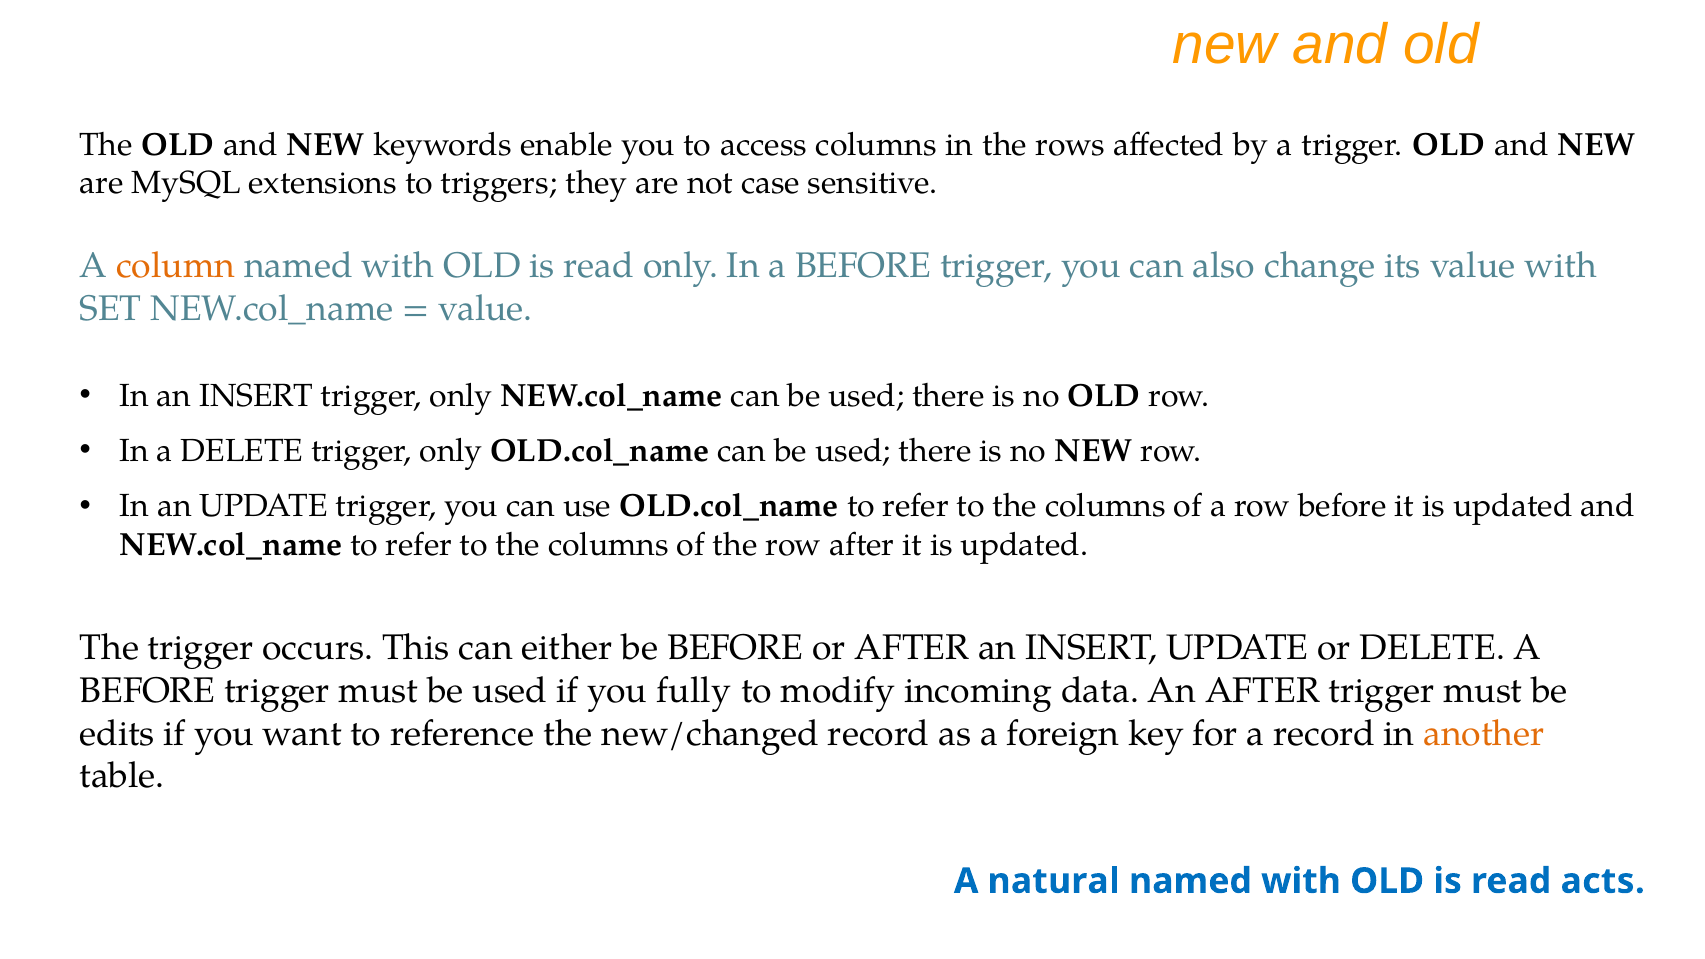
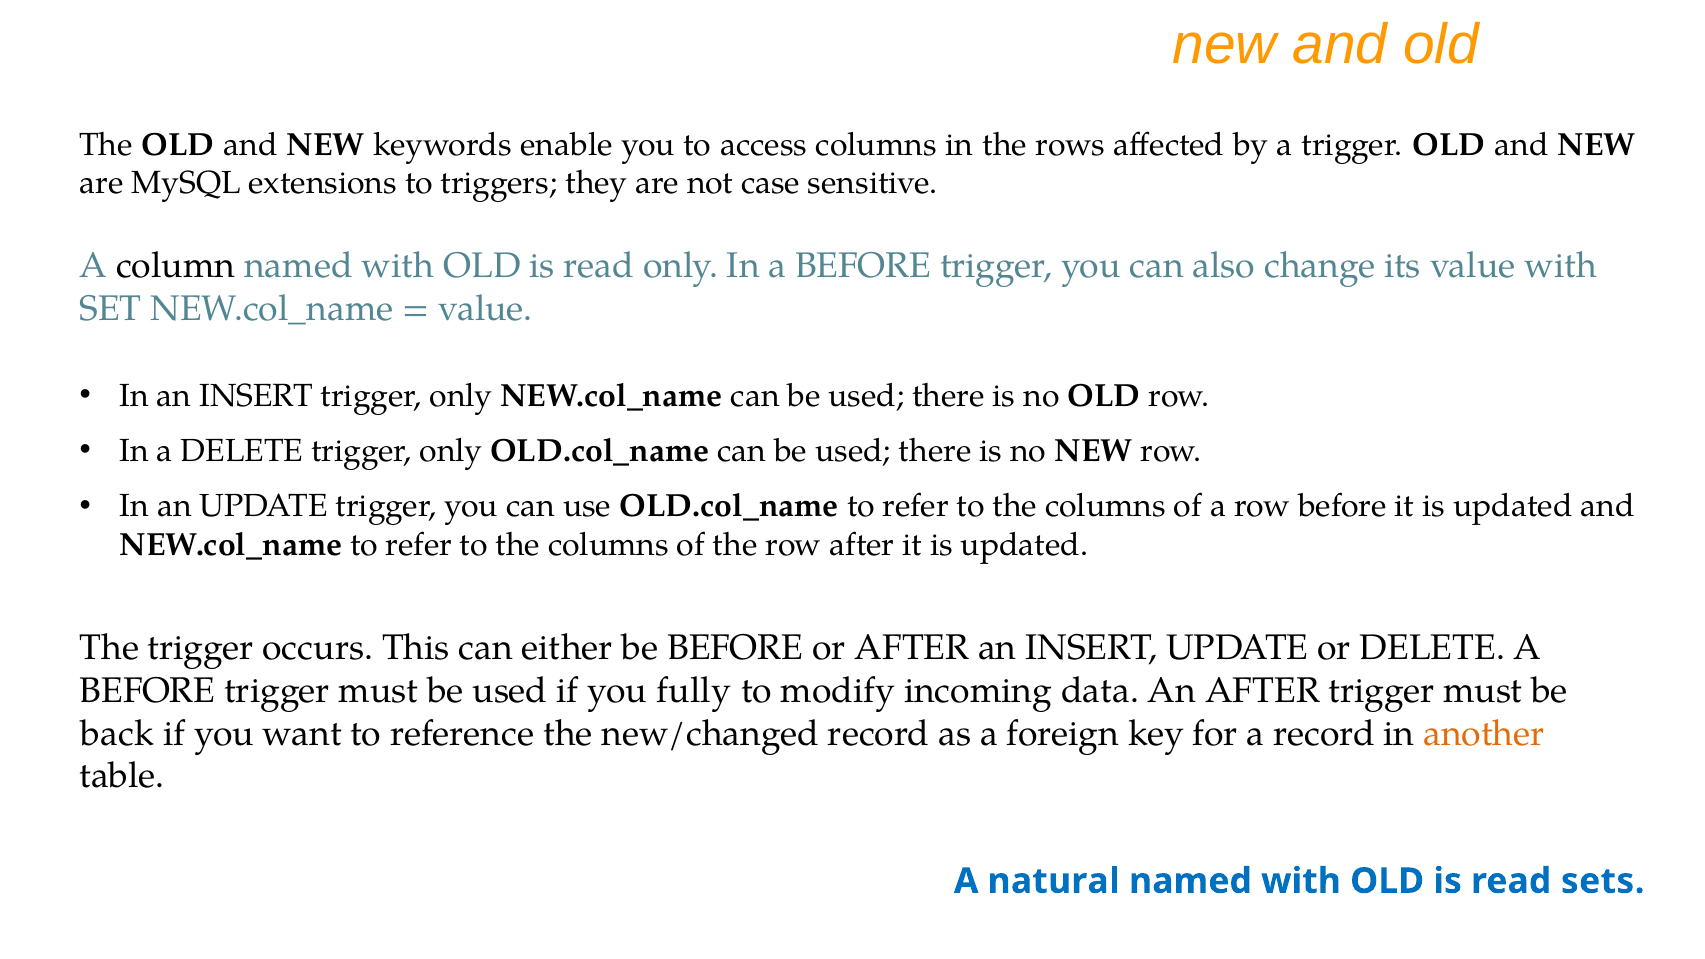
column colour: orange -> black (176, 266)
edits: edits -> back (117, 733)
acts: acts -> sets (1603, 881)
